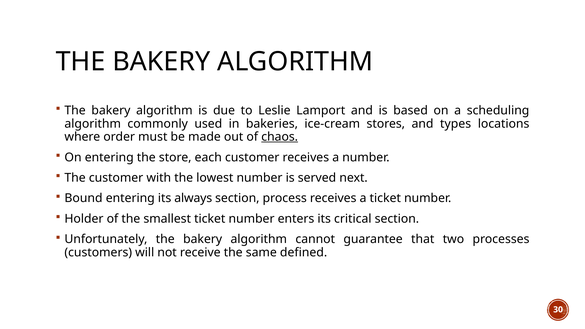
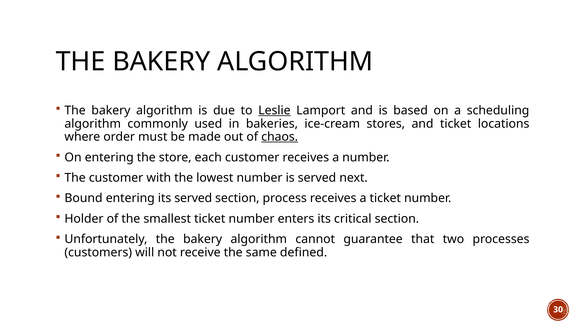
Leslie underline: none -> present (274, 111)
and types: types -> ticket (456, 124)
its always: always -> served (193, 198)
